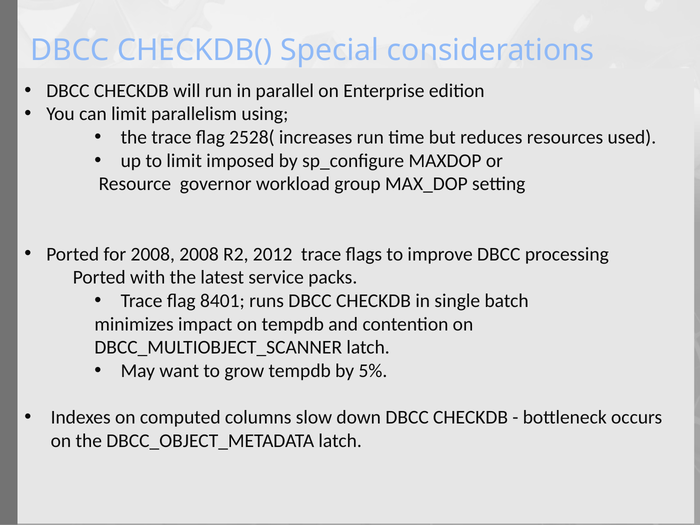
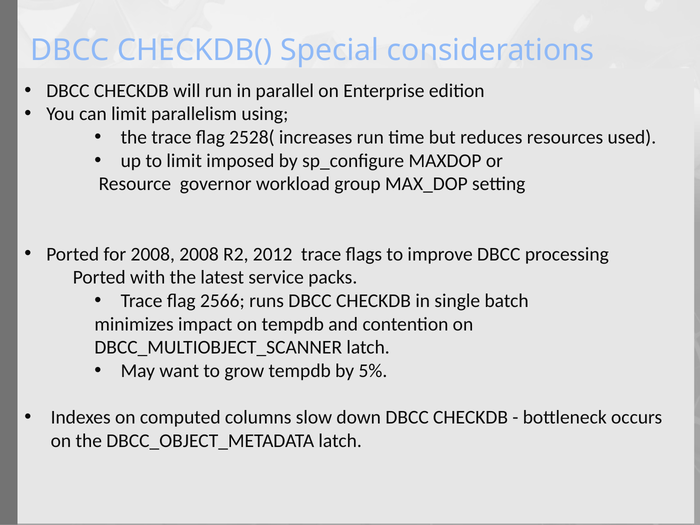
8401: 8401 -> 2566 (222, 301)
